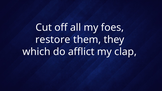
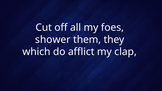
restore: restore -> shower (53, 40)
